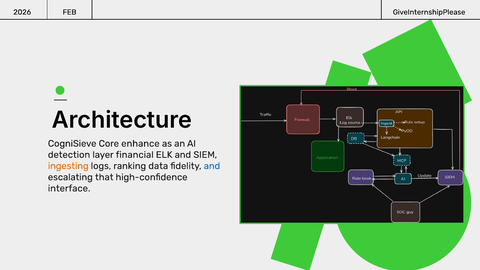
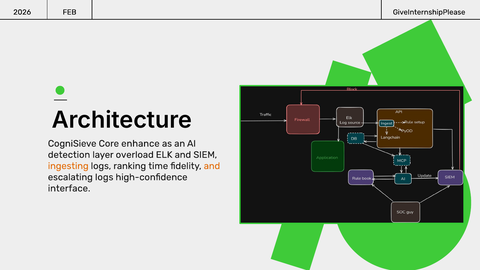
financial: financial -> overload (135, 155)
data: data -> time (158, 166)
and colour: blue -> orange (212, 166)
escalating that: that -> logs (104, 177)
